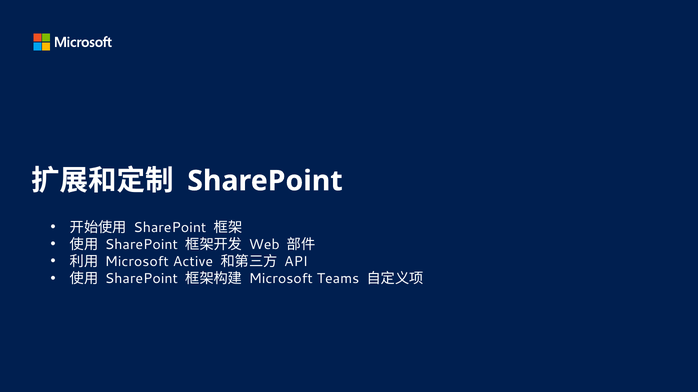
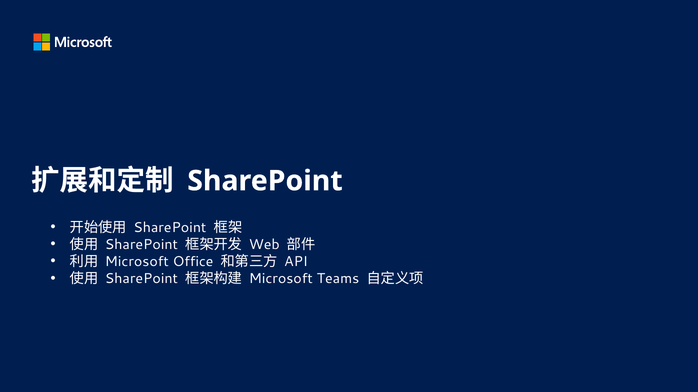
Active: Active -> Office (193, 262)
